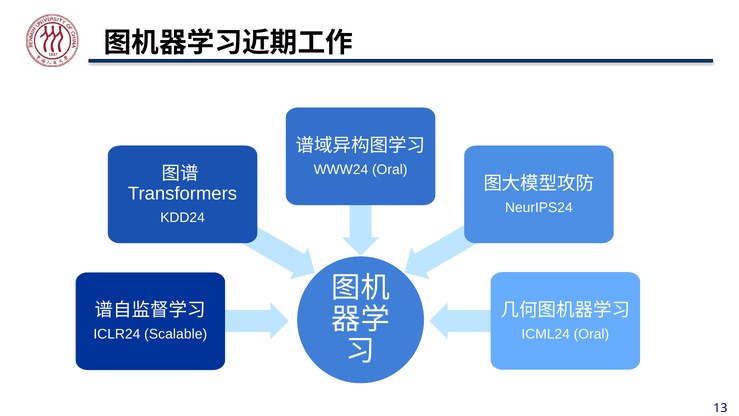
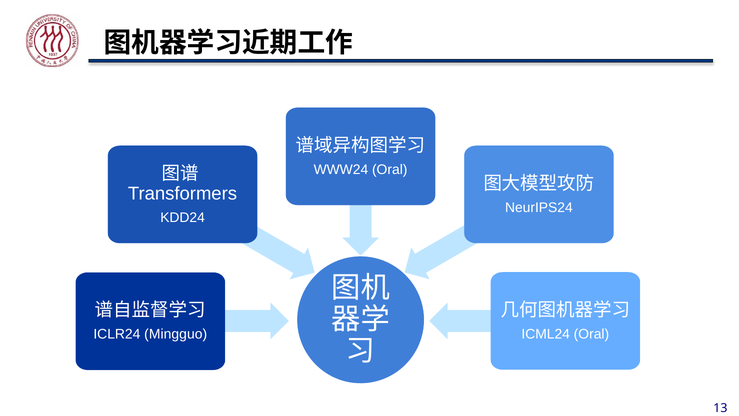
Scalable: Scalable -> Mingguo (176, 334)
